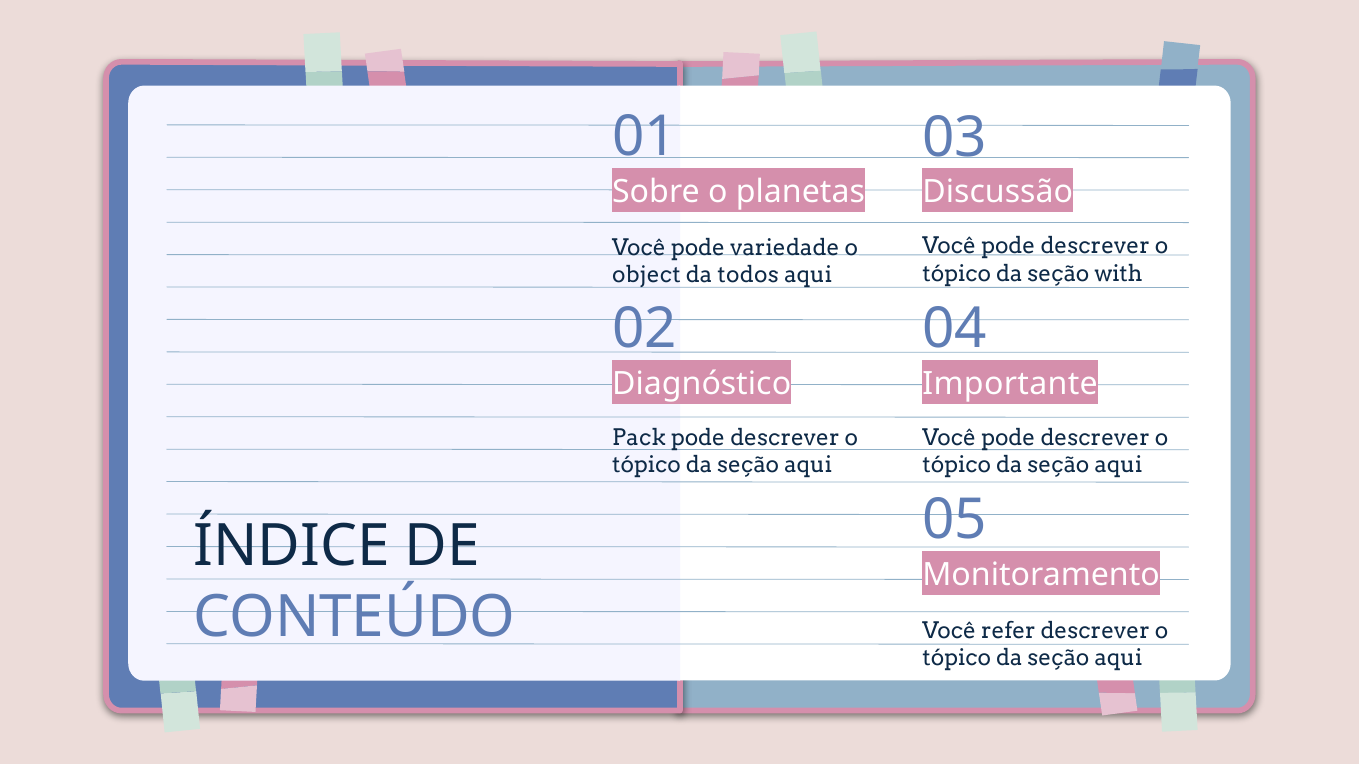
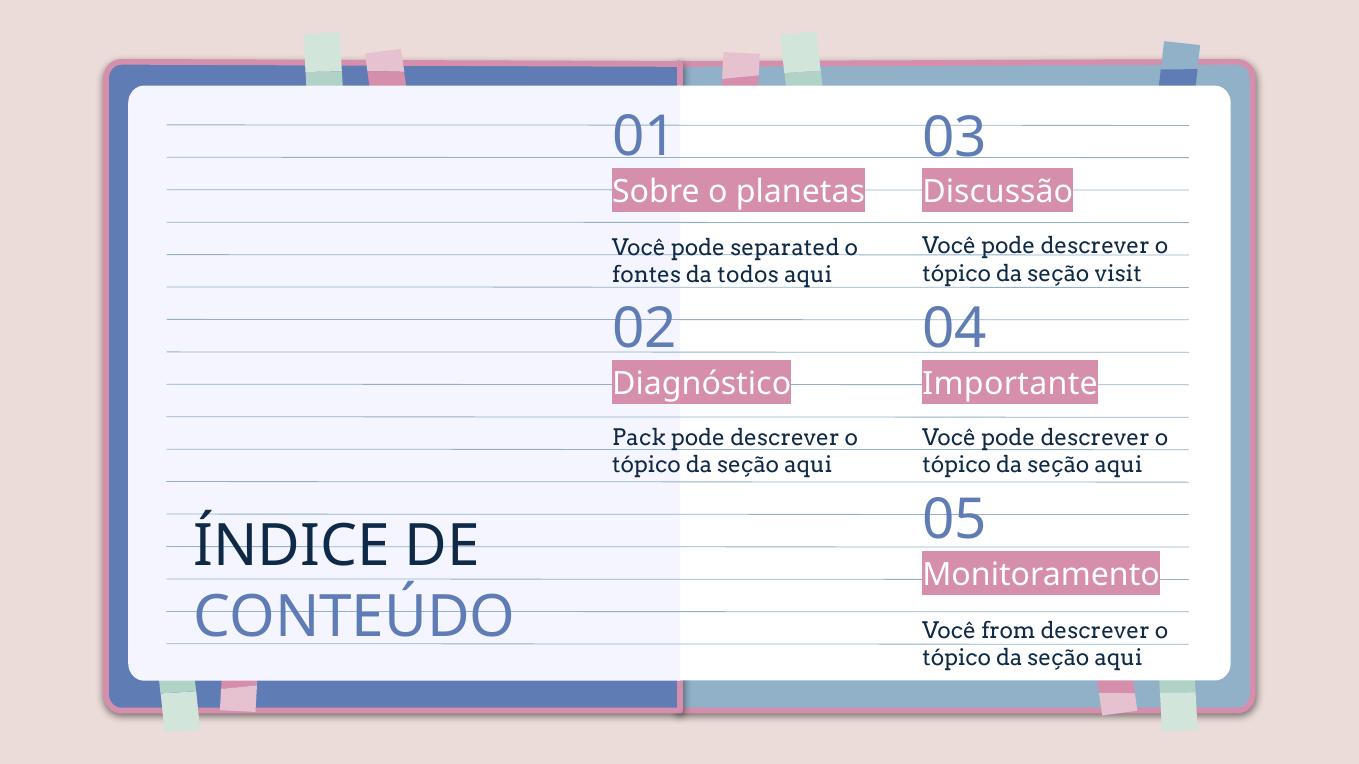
variedade: variedade -> separated (785, 248)
with: with -> visit (1118, 274)
object: object -> fontes (647, 275)
refer: refer -> from (1008, 631)
